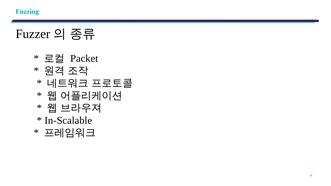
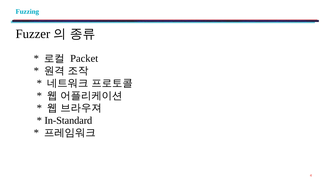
In-Scalable: In-Scalable -> In-Standard (68, 121)
